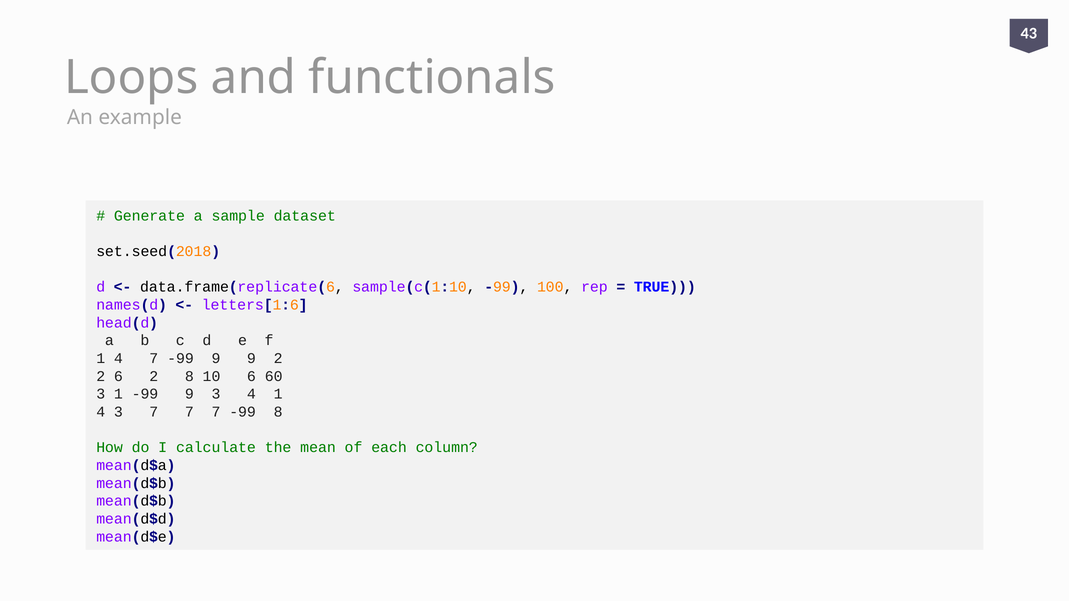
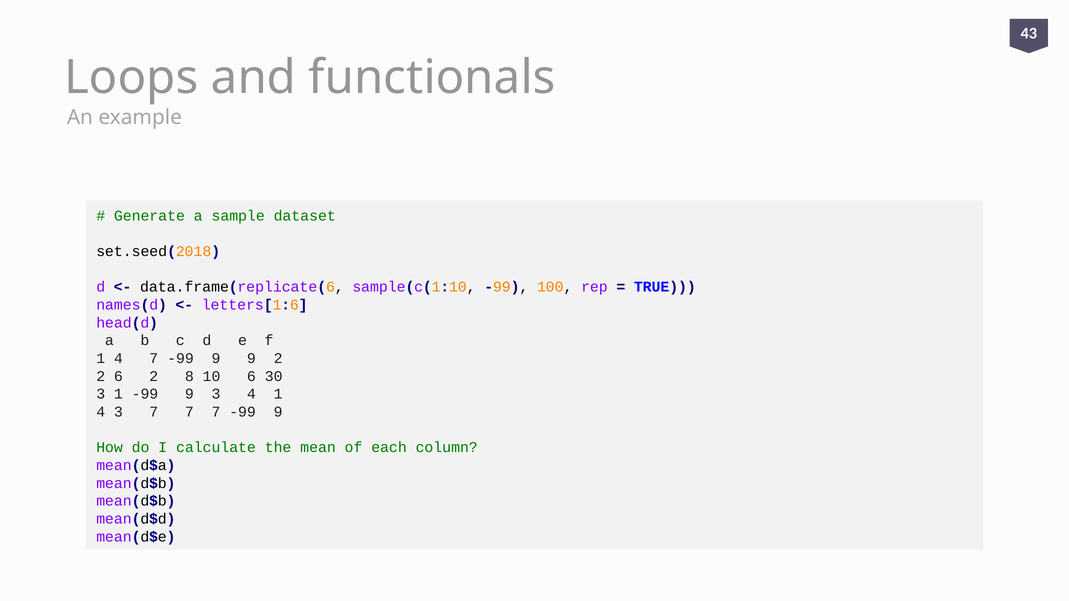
60: 60 -> 30 (274, 376)
7 7 -99 8: 8 -> 9 (278, 412)
